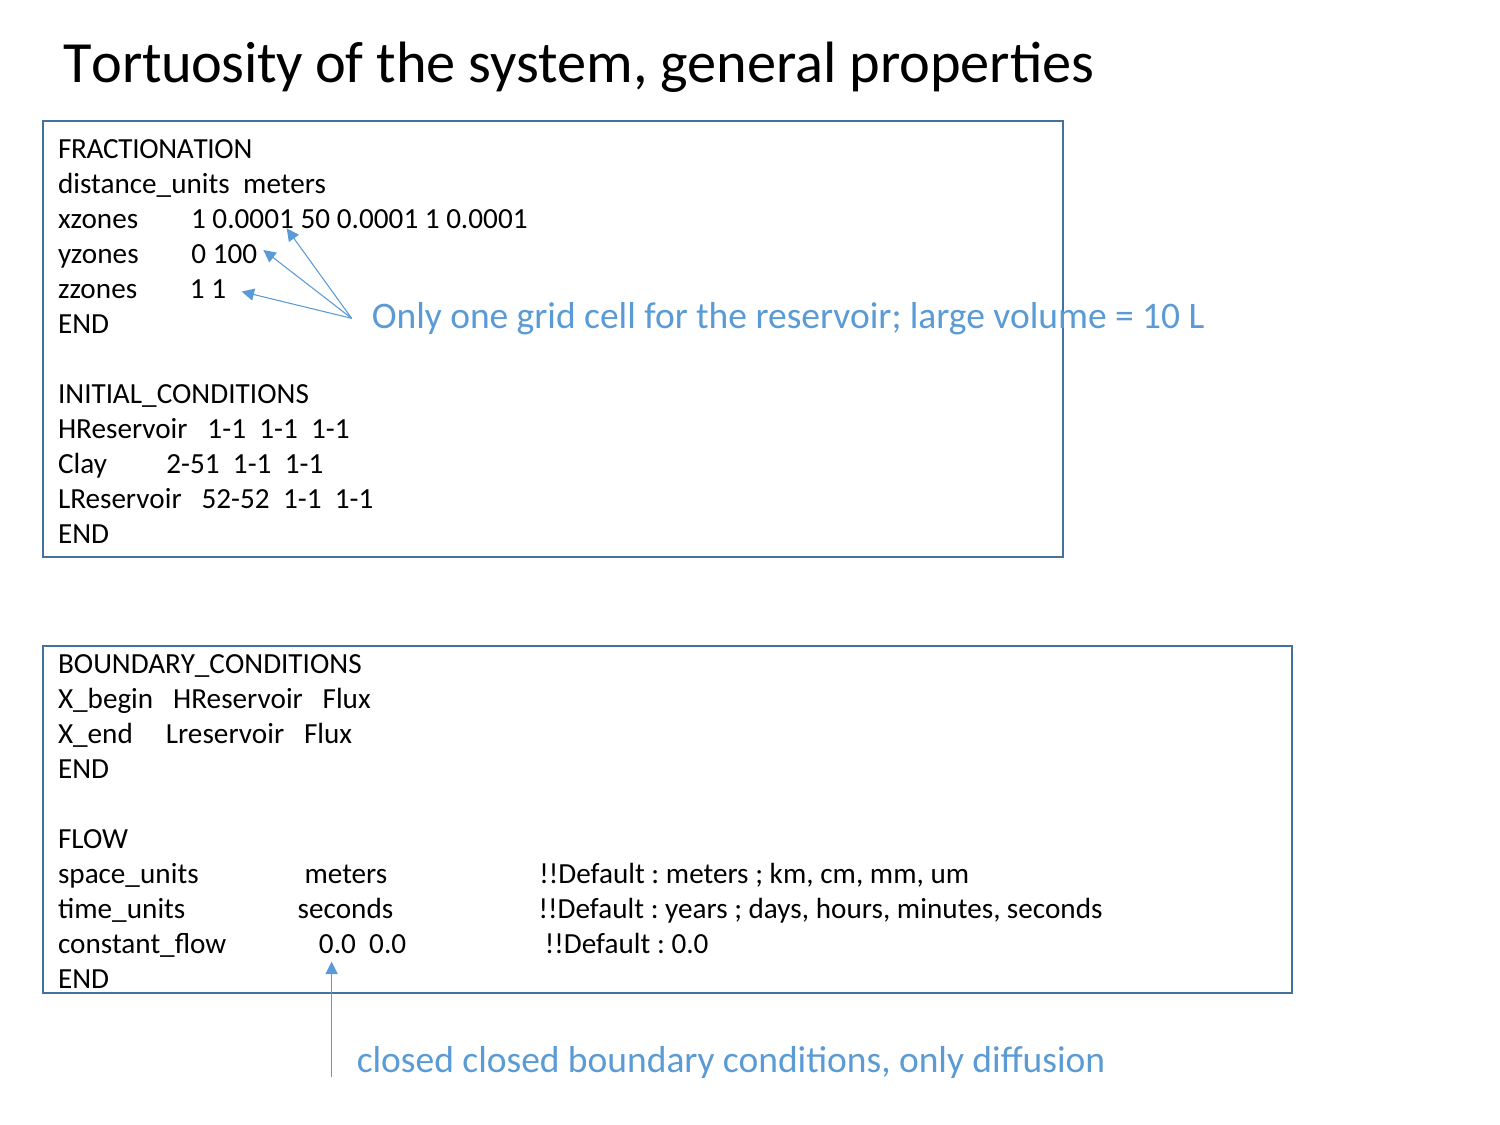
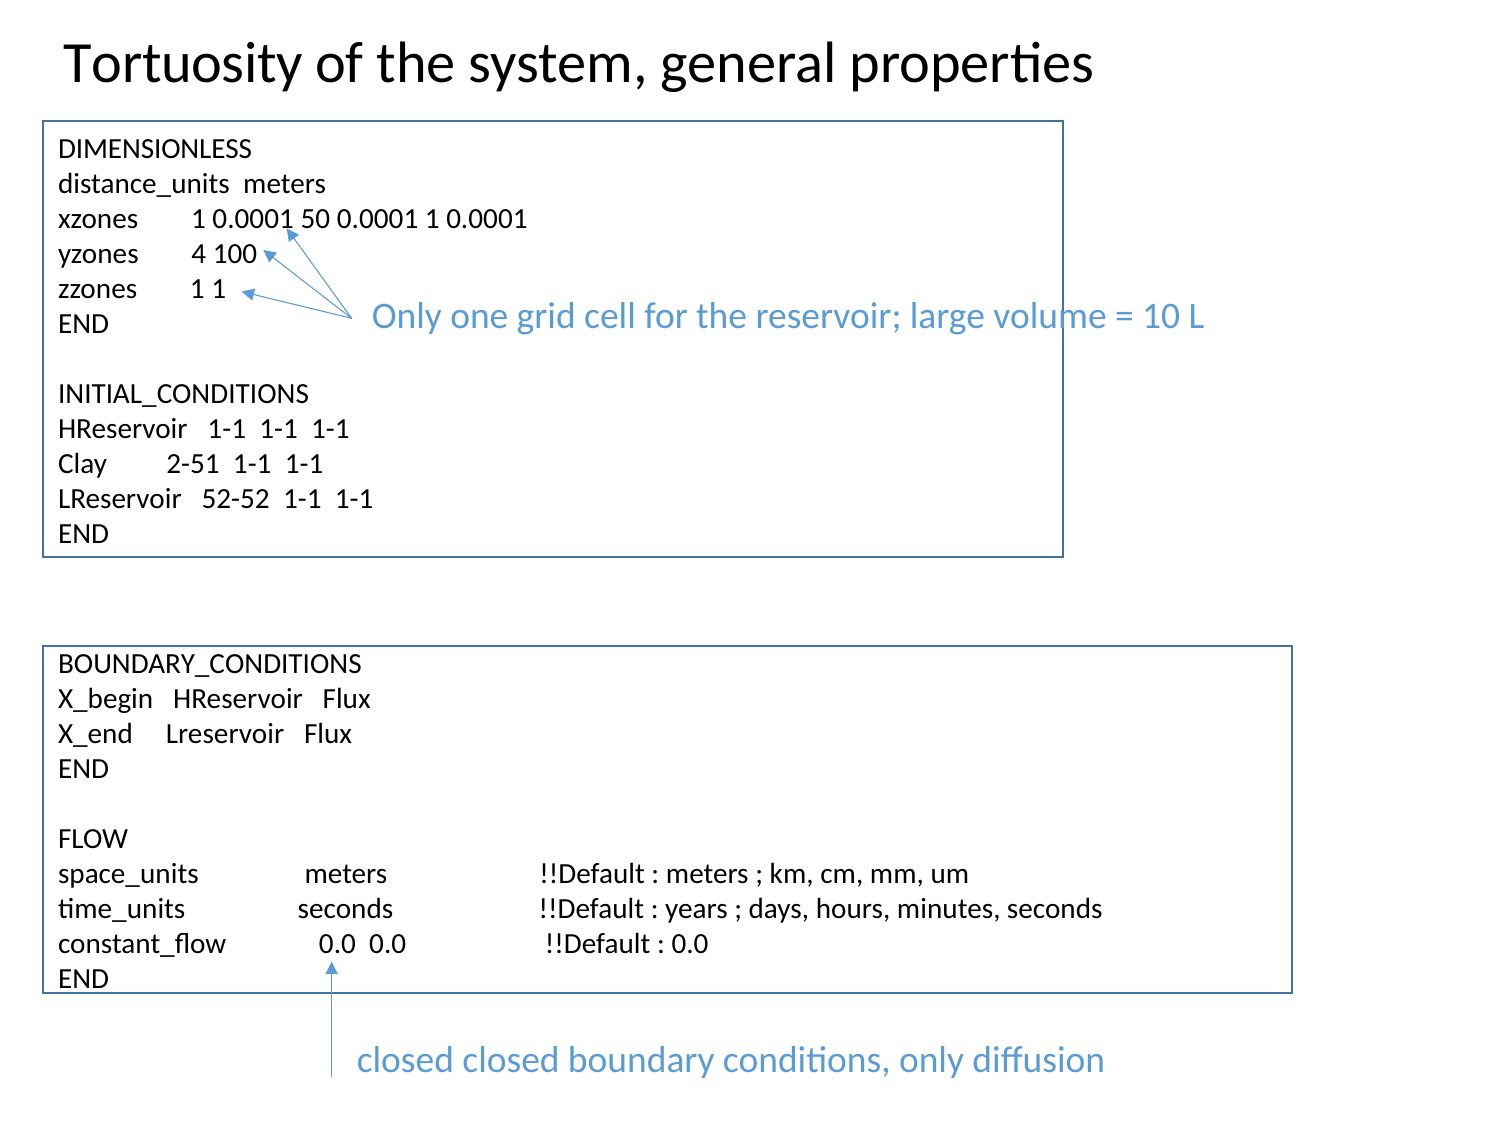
FRACTIONATION: FRACTIONATION -> DIMENSIONLESS (155, 148)
0: 0 -> 4 (199, 253)
